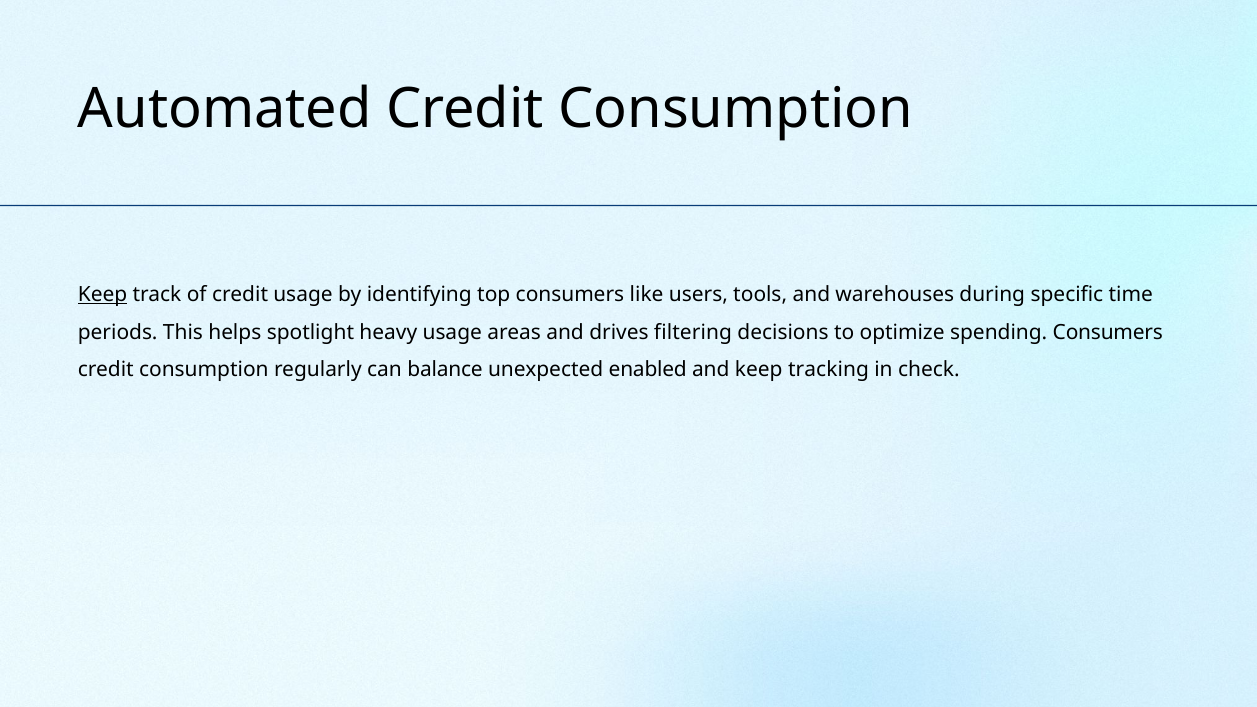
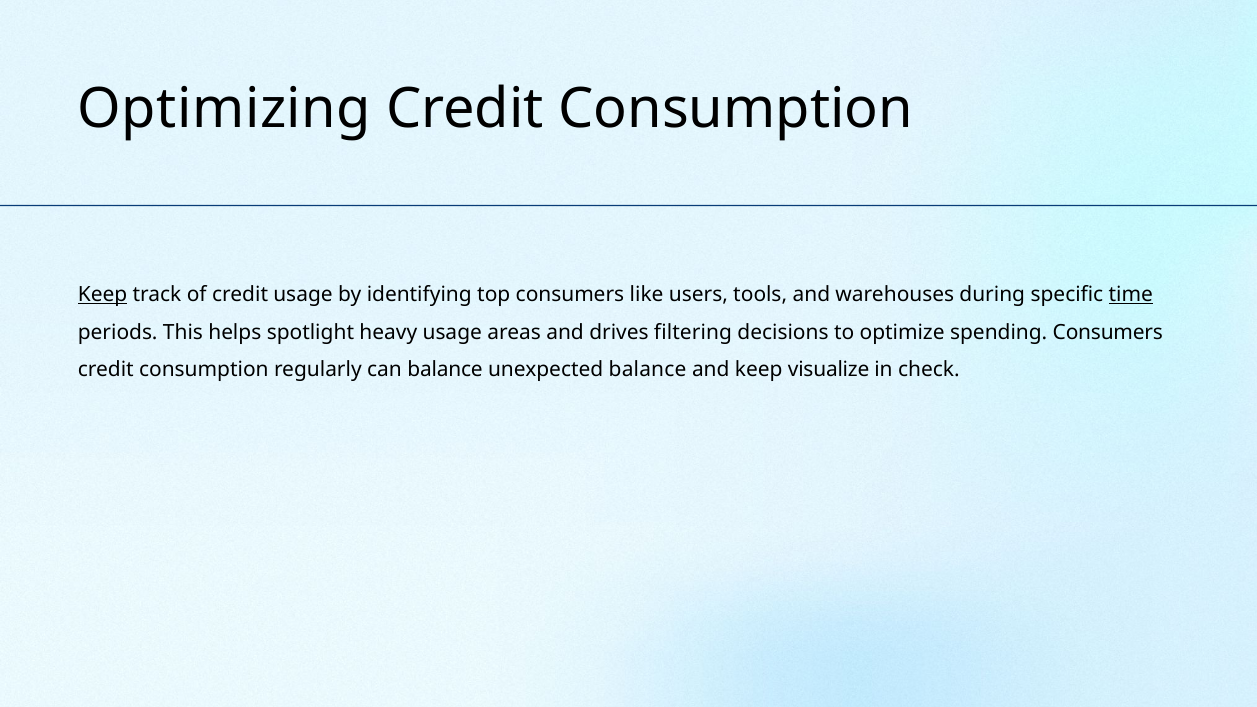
Automated: Automated -> Optimizing (224, 109)
time underline: none -> present (1131, 295)
unexpected enabled: enabled -> balance (648, 370)
tracking: tracking -> visualize (829, 370)
